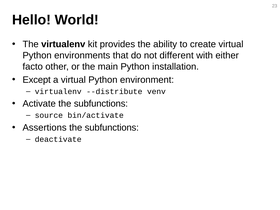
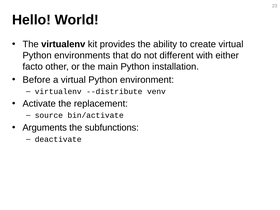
Except: Except -> Before (37, 80)
Activate the subfunctions: subfunctions -> replacement (101, 104)
Assertions: Assertions -> Arguments (45, 128)
